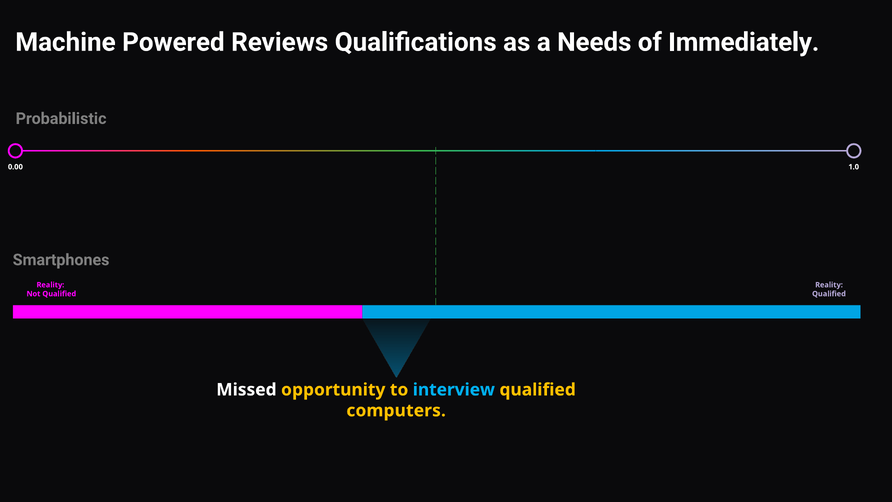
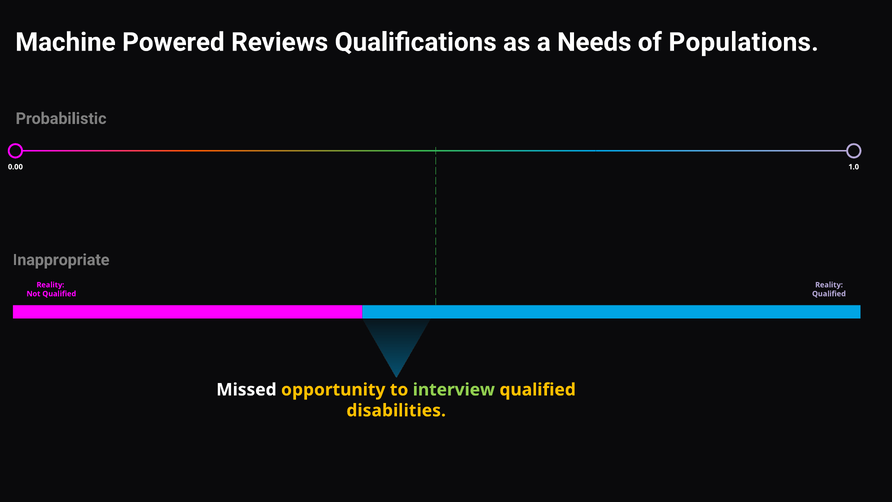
Immediately: Immediately -> Populations (744, 42)
Smartphones: Smartphones -> Inappropriate (61, 260)
interview colour: light blue -> light green (454, 390)
computers: computers -> disabilities (396, 410)
